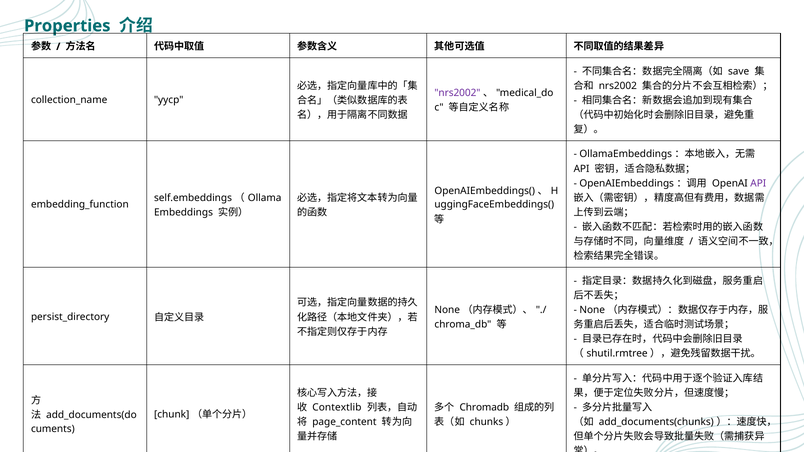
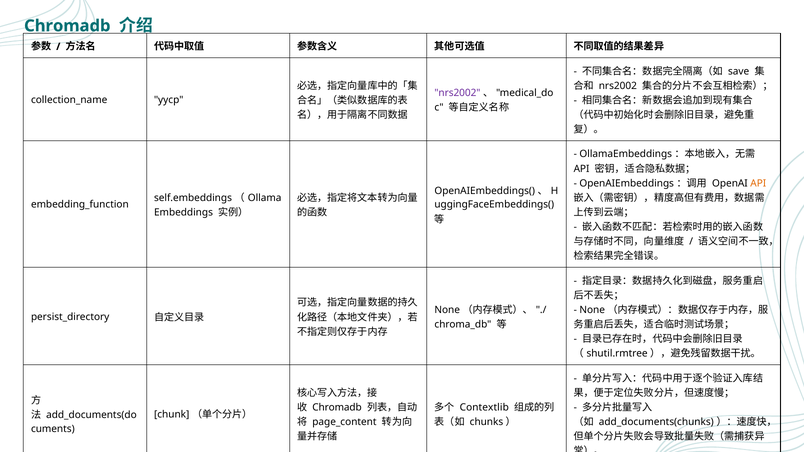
Properties: Properties -> Chromadb (67, 26)
API colour: purple -> orange (758, 183)
Contextlib: Contextlib -> Chromadb (337, 408)
Chromadb: Chromadb -> Contextlib (484, 408)
